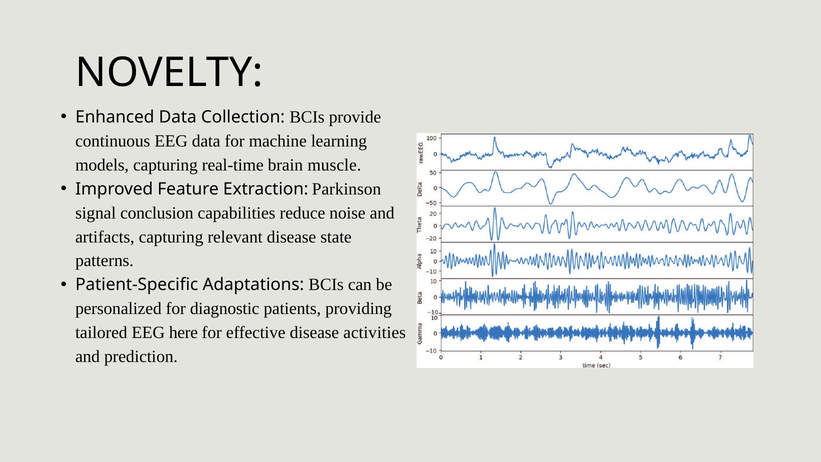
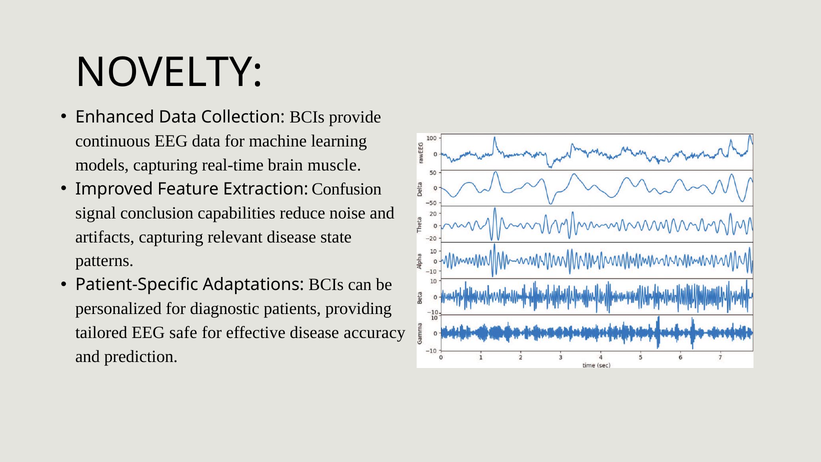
Parkinson: Parkinson -> Confusion (347, 189)
here: here -> safe (183, 333)
activities: activities -> accuracy (375, 333)
